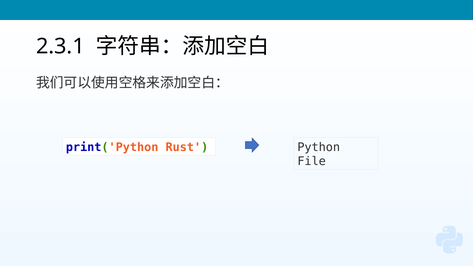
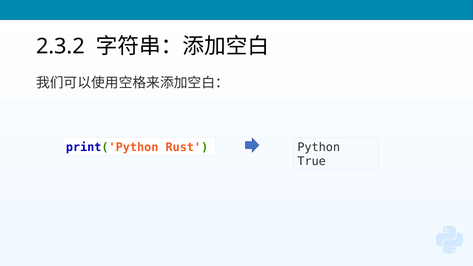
2.3.1: 2.3.1 -> 2.3.2 (60, 46)
File: File -> True (312, 161)
